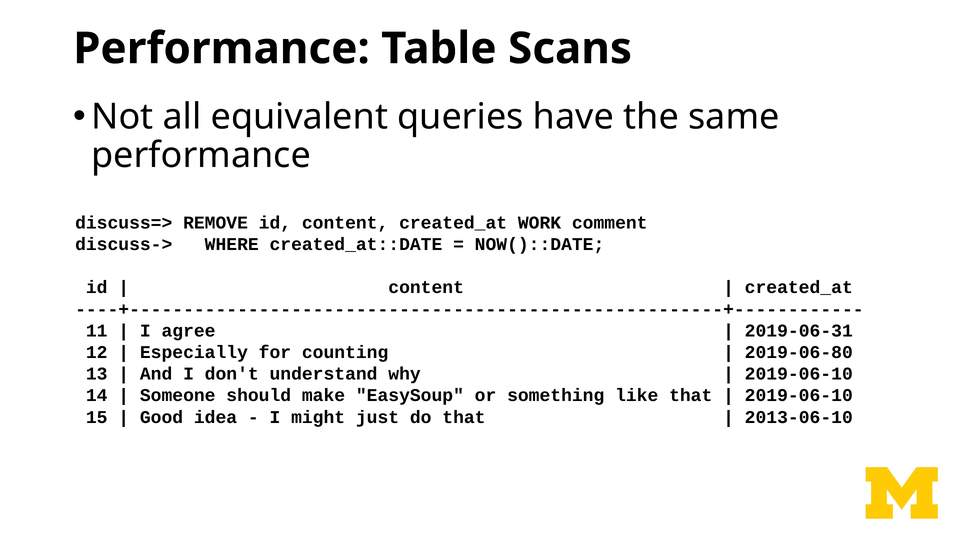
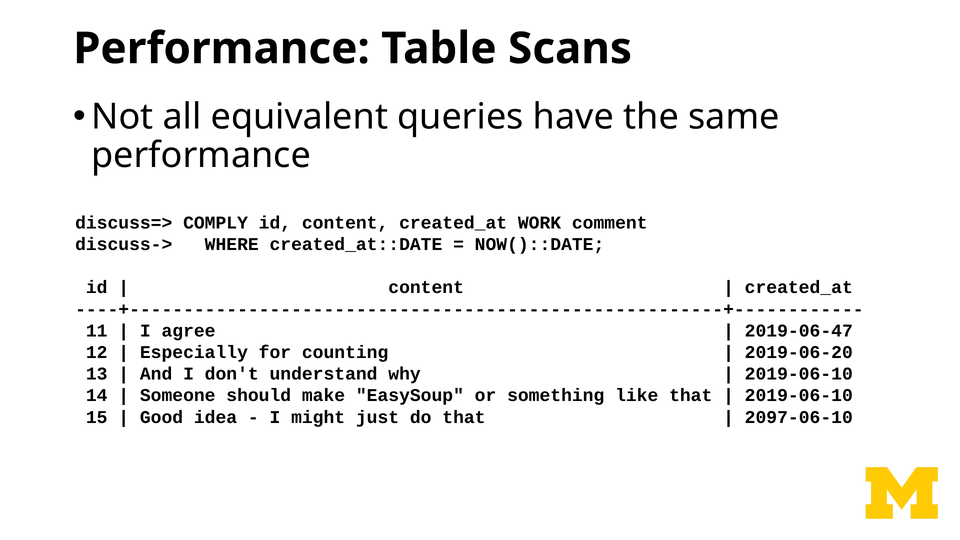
REMOVE: REMOVE -> COMPLY (216, 223)
2019-06-31: 2019-06-31 -> 2019-06-47 (799, 331)
2019-06-80: 2019-06-80 -> 2019-06-20 (799, 352)
2013-06-10: 2013-06-10 -> 2097-06-10 (799, 417)
